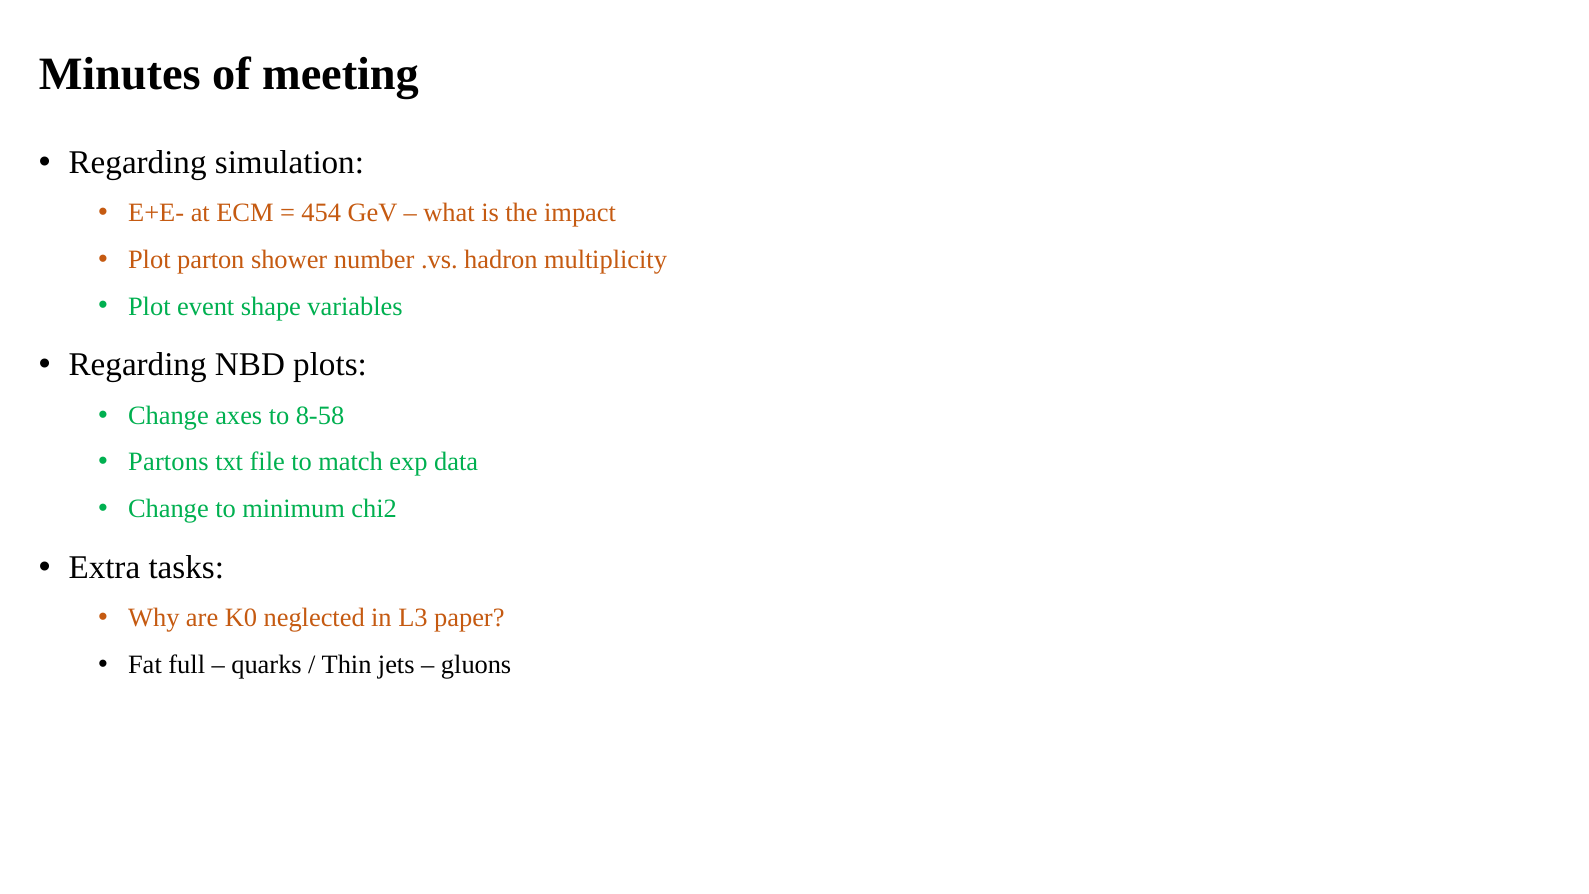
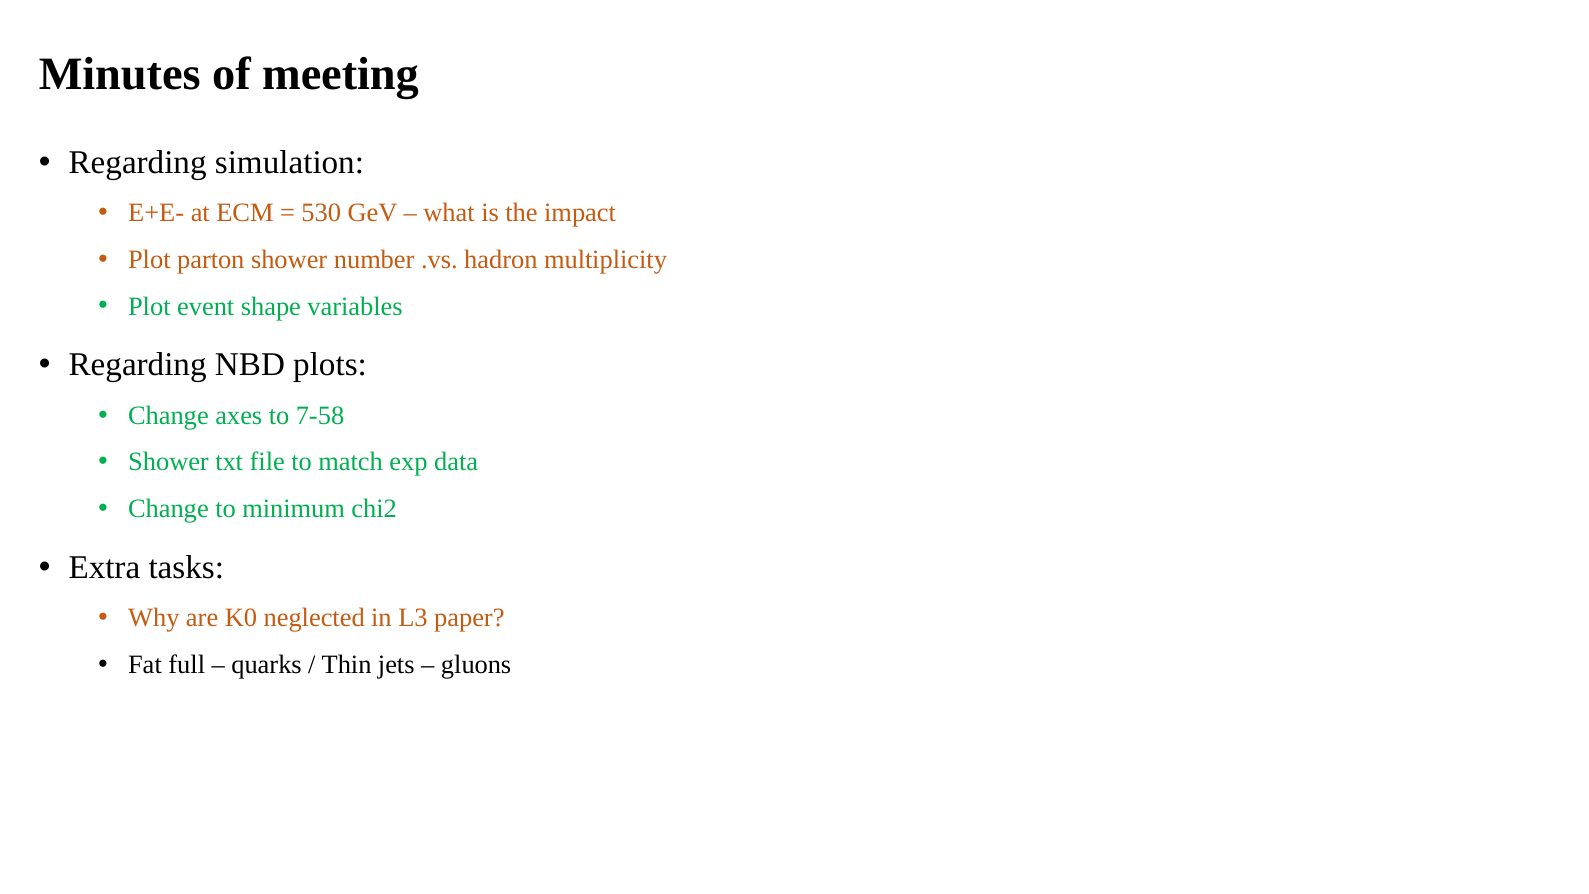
454: 454 -> 530 (321, 213)
8-58: 8-58 -> 7-58 (320, 415)
Partons: Partons -> Shower (169, 462)
